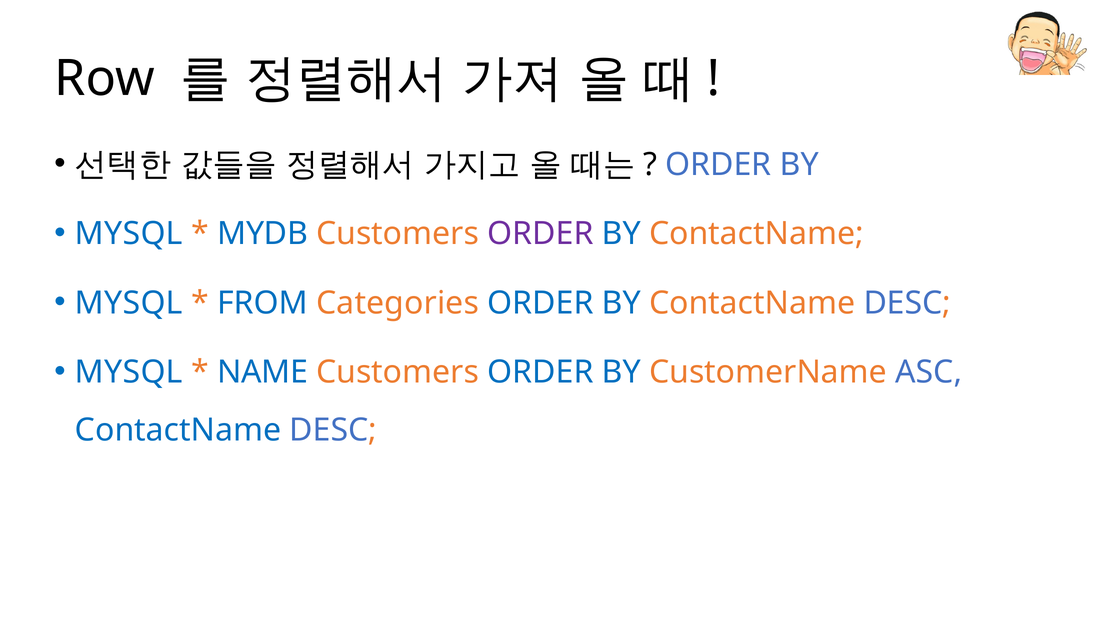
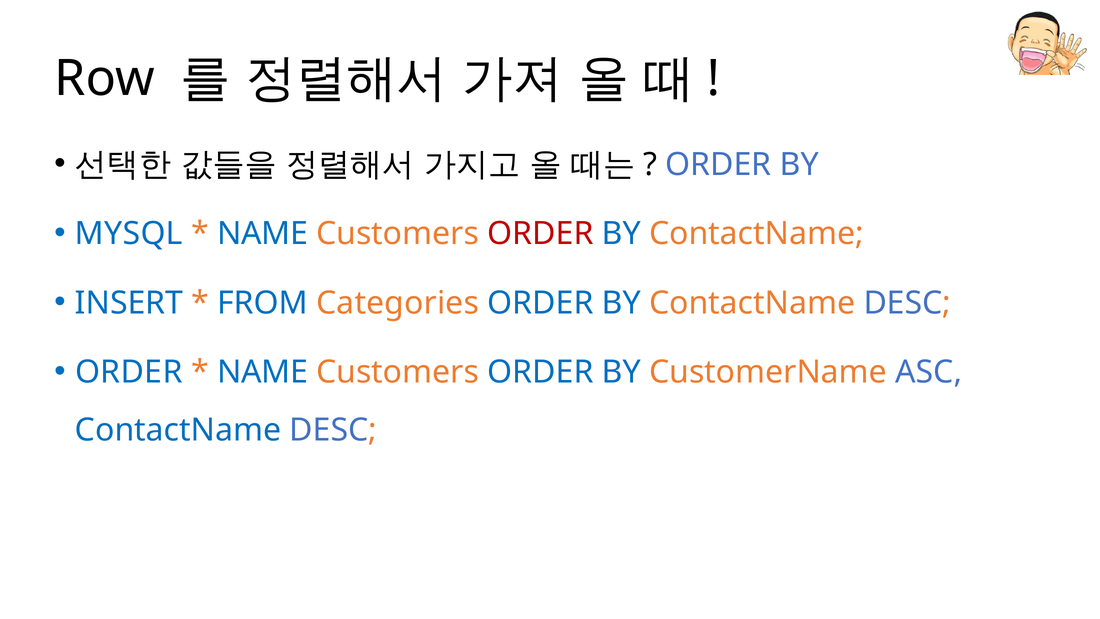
MYDB: MYDB -> NAME (263, 234)
ORDER colour: purple -> red (540, 234)
MYSQL: MYSQL -> INSERT (129, 303)
MYSQL: MYSQL -> ORDER (129, 372)
